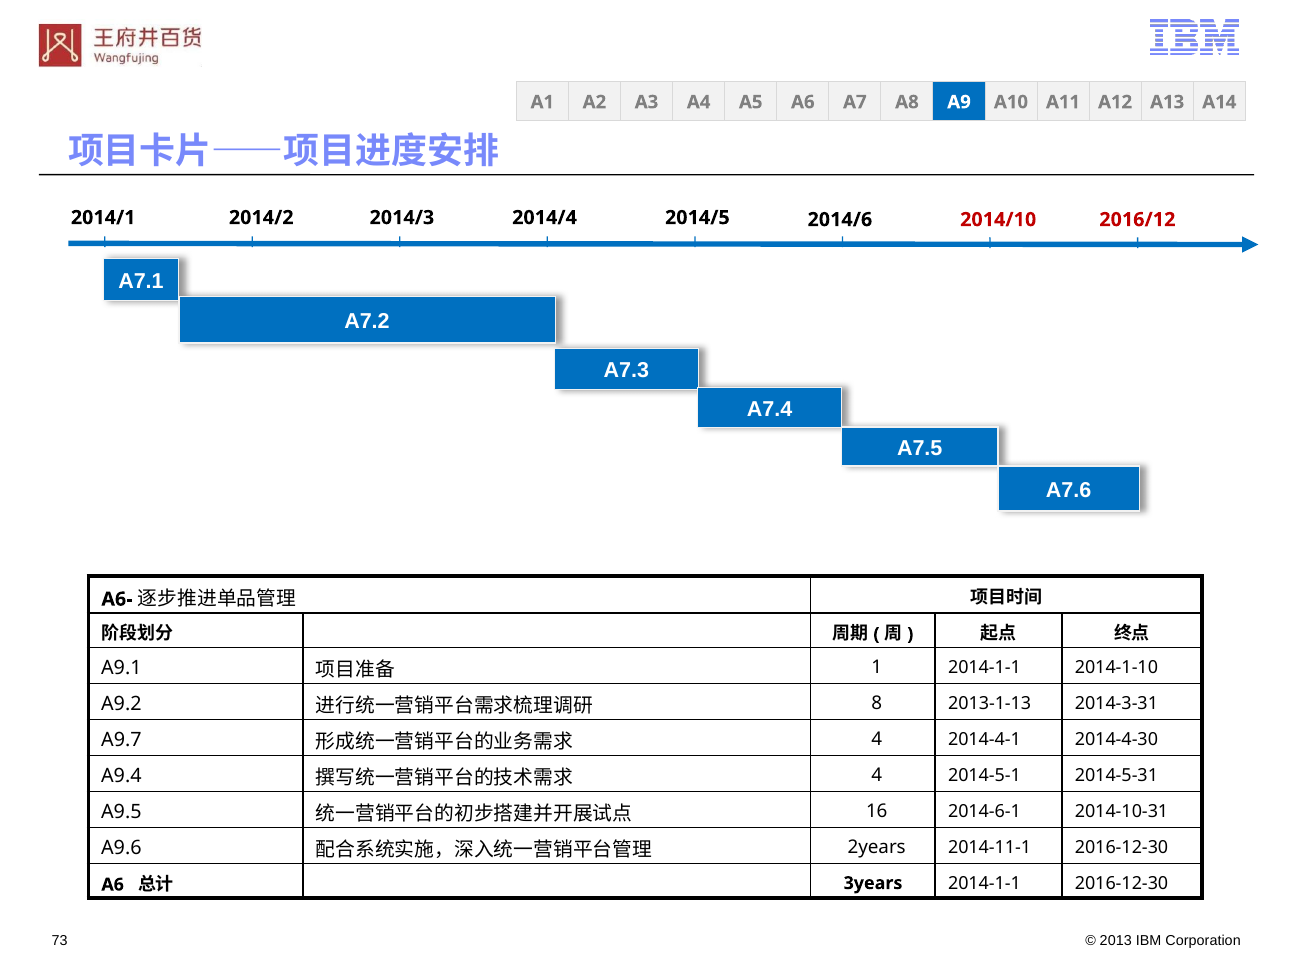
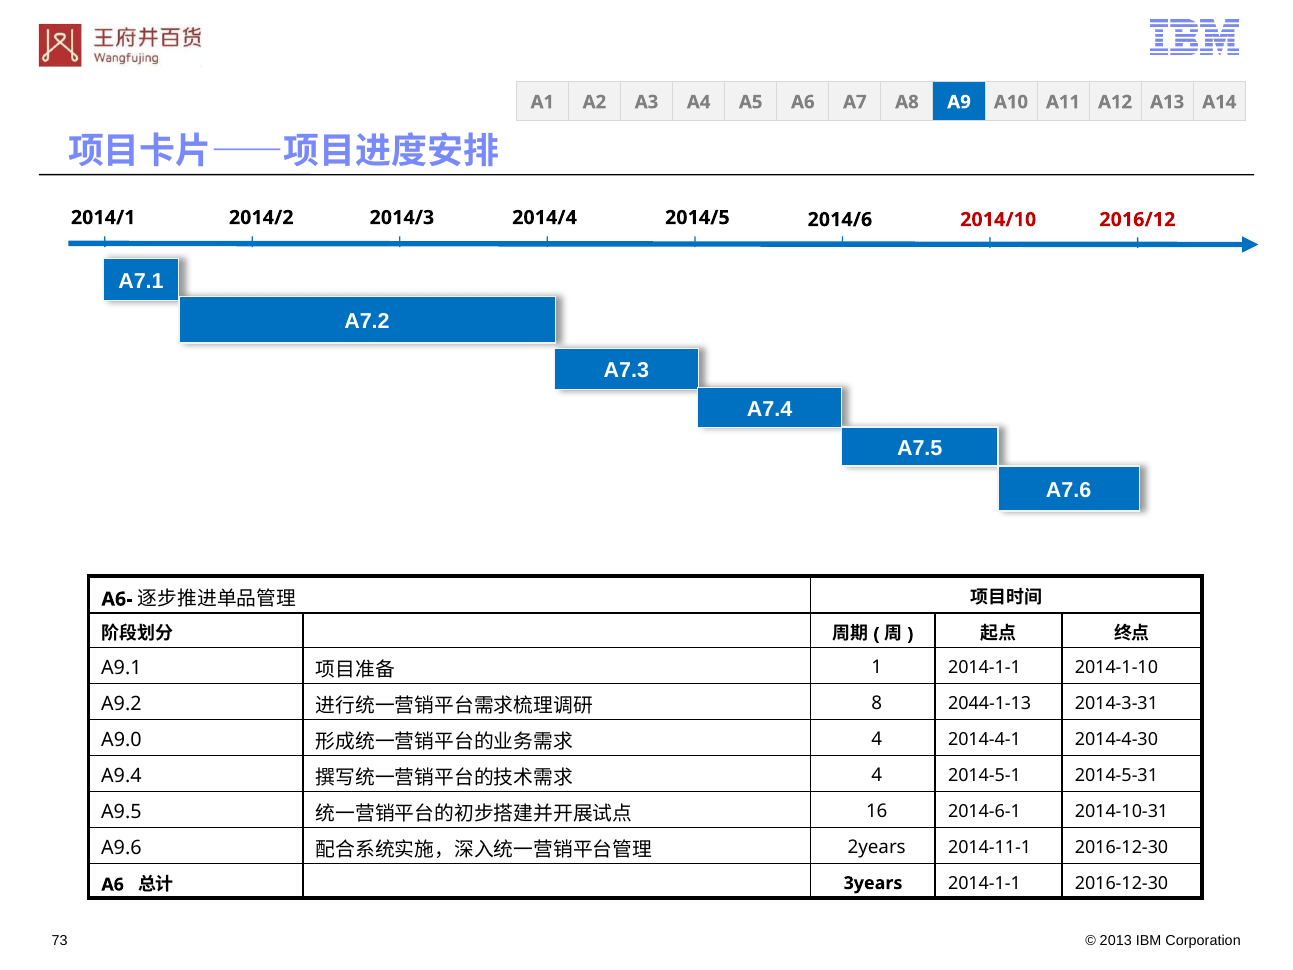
2013-1-13: 2013-1-13 -> 2044-1-13 (990, 703)
A9.7: A9.7 -> A9.0 (121, 740)
